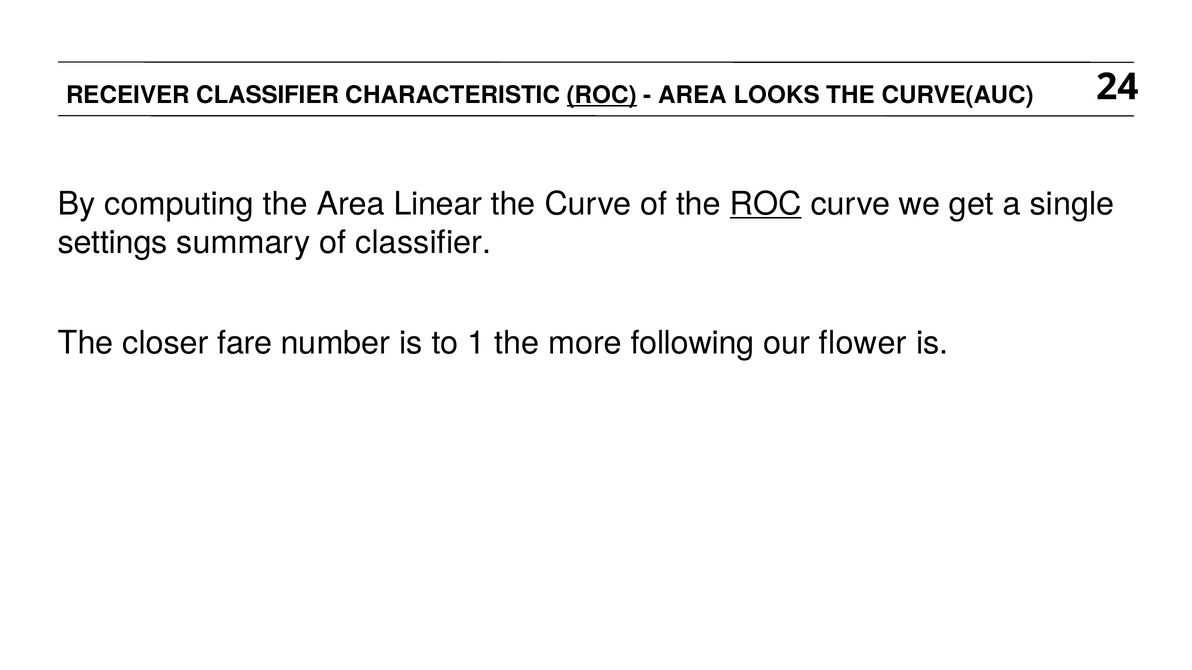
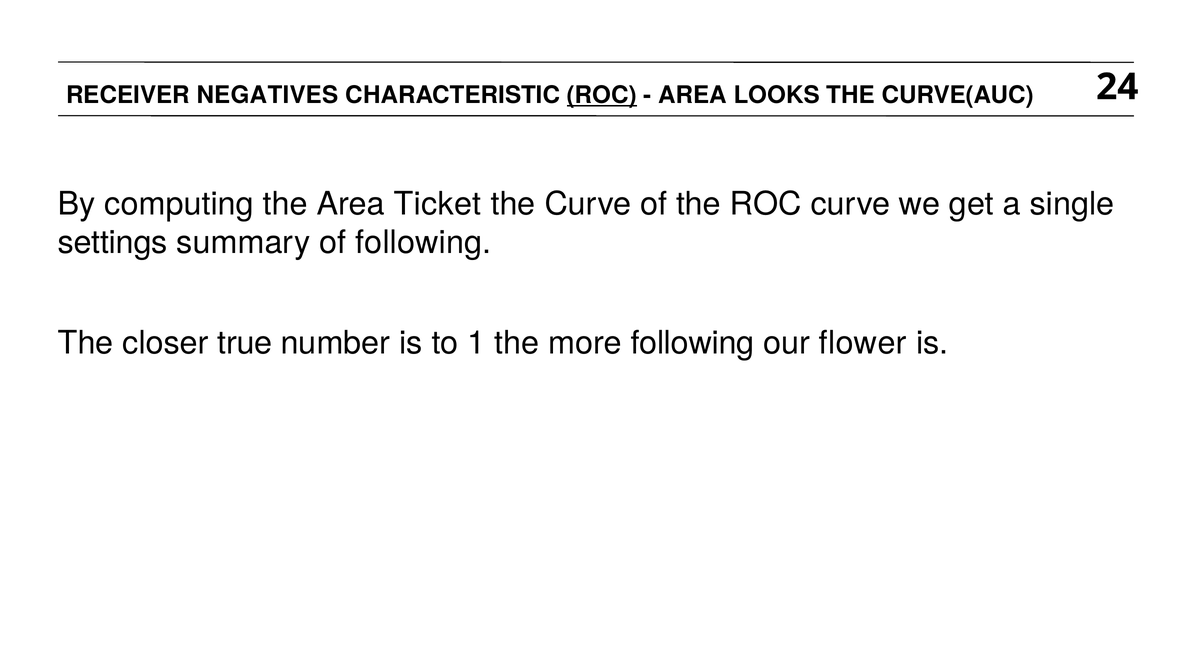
RECEIVER CLASSIFIER: CLASSIFIER -> NEGATIVES (268, 95)
Linear: Linear -> Ticket (438, 204)
ROC underline: present -> none (766, 204)
of classifier: classifier -> following (423, 242)
fare: fare -> true (245, 343)
